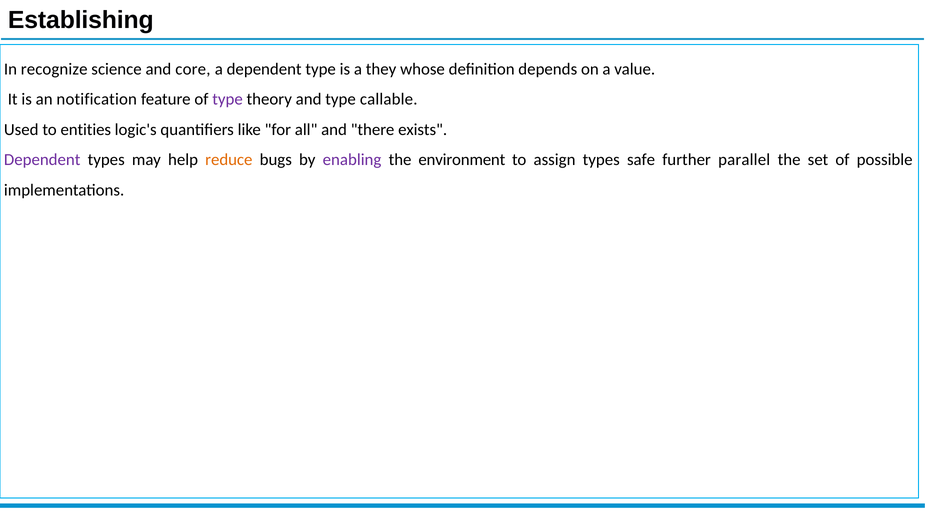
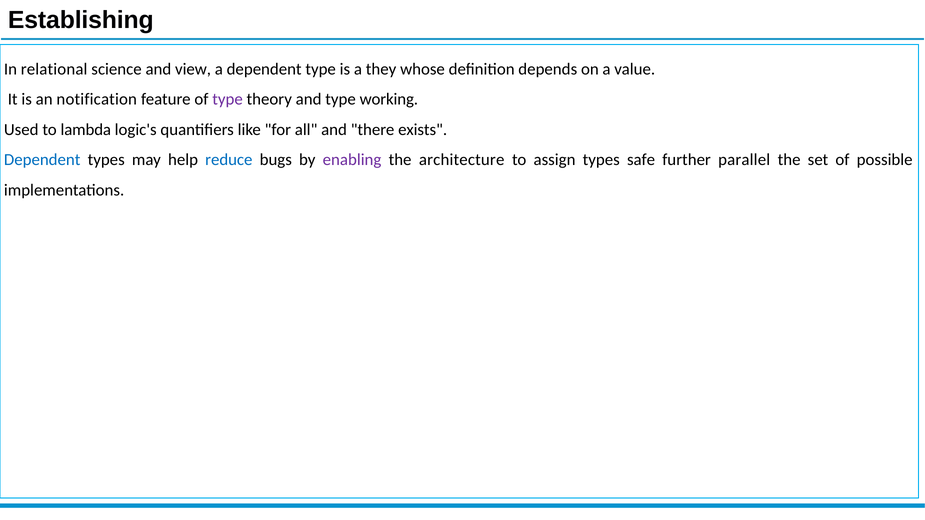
recognize: recognize -> relational (54, 69)
core: core -> view (193, 69)
callable: callable -> working (389, 99)
entities: entities -> lambda (86, 130)
Dependent colour: purple -> blue (42, 160)
reduce colour: orange -> blue (229, 160)
environment: environment -> architecture (462, 160)
